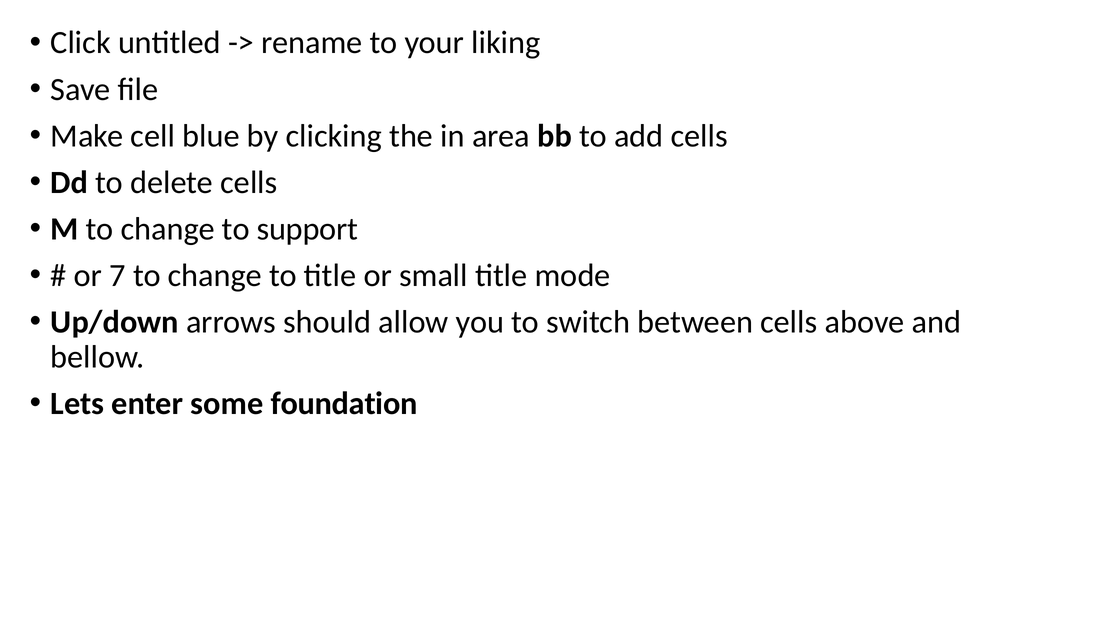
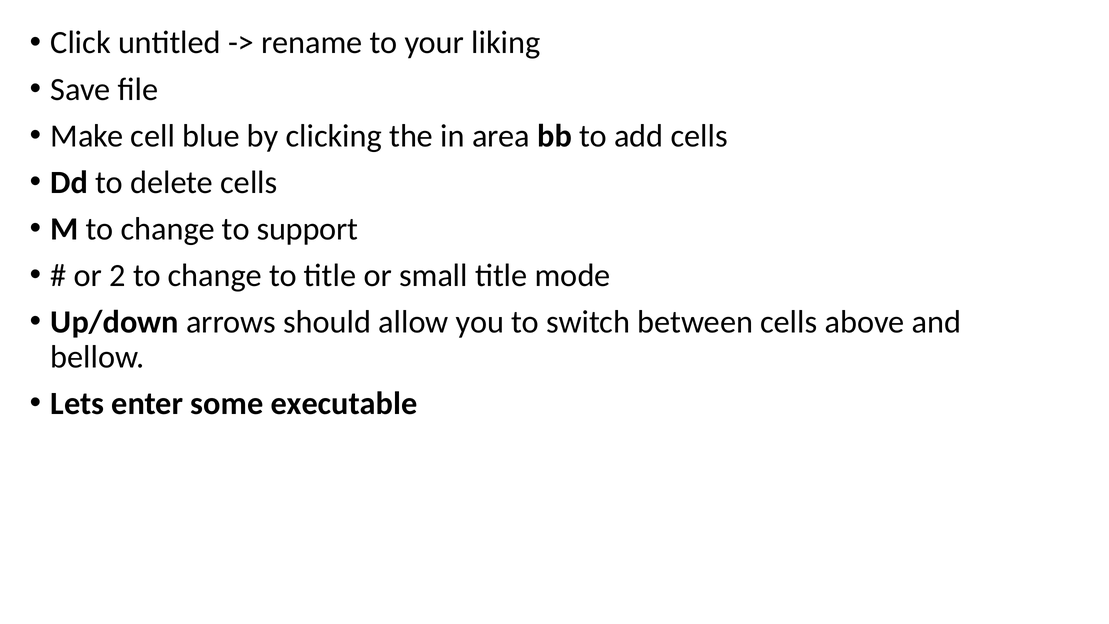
7: 7 -> 2 (118, 275)
foundation: foundation -> executable (344, 403)
